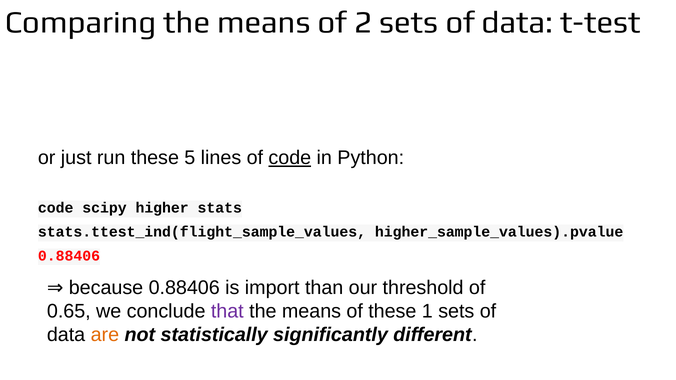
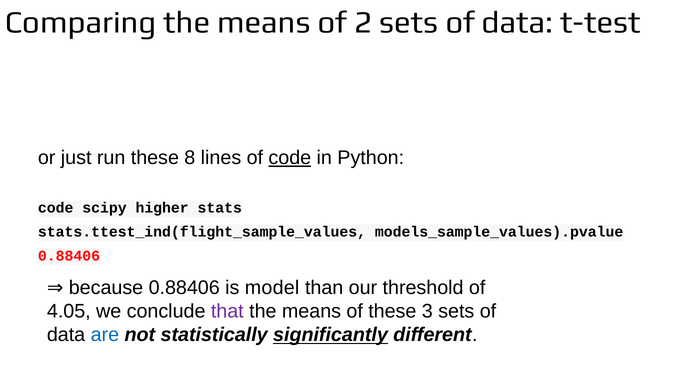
5: 5 -> 8 (190, 158)
higher_sample_values).pvalue: higher_sample_values).pvalue -> models_sample_values).pvalue (499, 232)
import: import -> model (272, 288)
0.65: 0.65 -> 4.05 (69, 311)
1: 1 -> 3 (427, 311)
are colour: orange -> blue (105, 335)
significantly underline: none -> present (330, 335)
